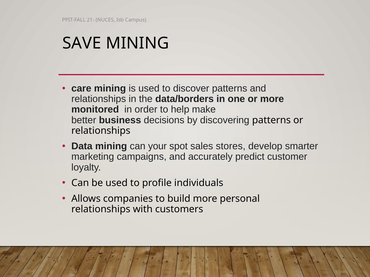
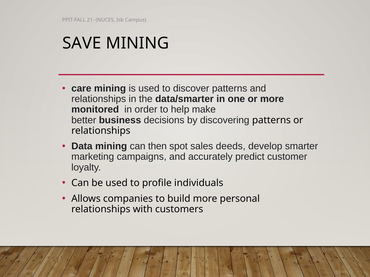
data/borders: data/borders -> data/smarter (185, 99)
your: your -> then (157, 146)
stores: stores -> deeds (231, 146)
